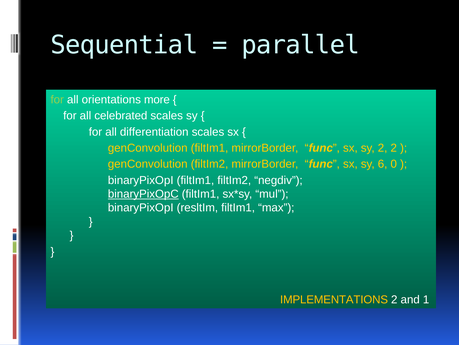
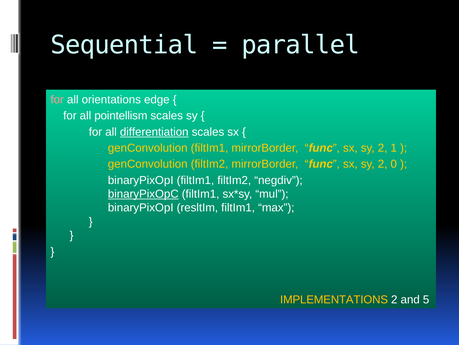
for colour: light green -> pink (57, 100)
more: more -> edge (157, 100)
celebrated: celebrated -> pointellism (121, 116)
differentiation underline: none -> present (154, 132)
2 2: 2 -> 1 (394, 148)
6: 6 -> 2 (383, 164)
1: 1 -> 5 (426, 299)
